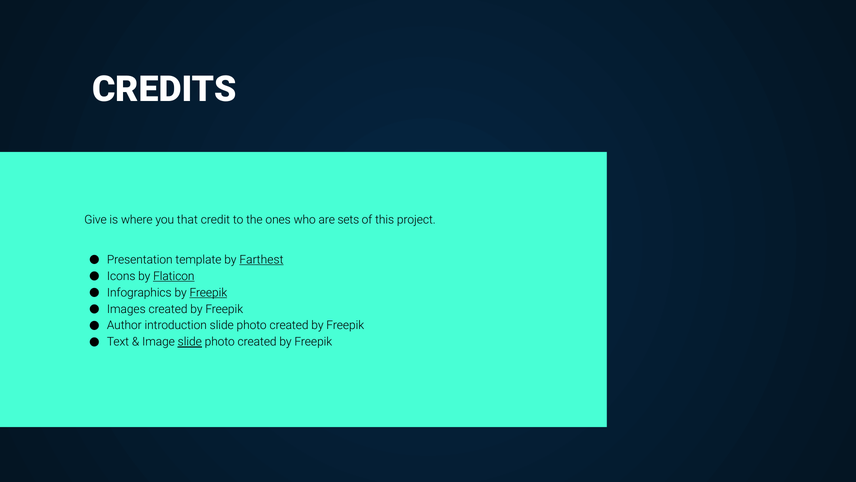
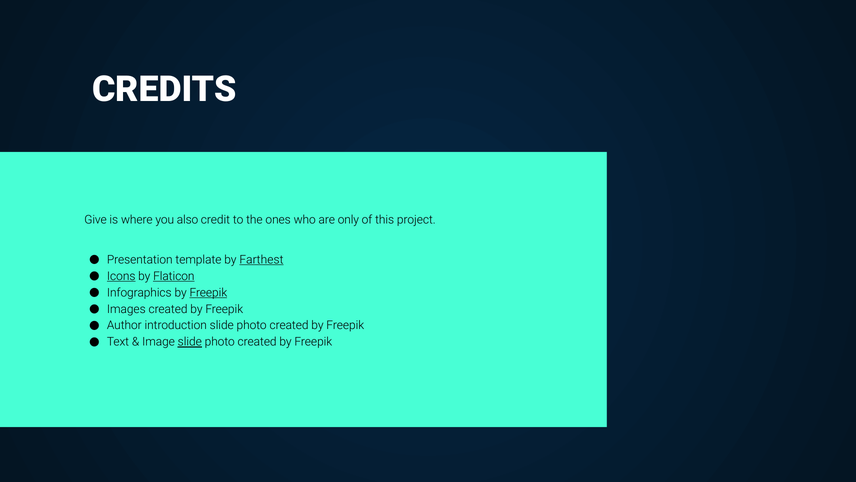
that: that -> also (188, 220)
sets: sets -> only (348, 220)
Icons underline: none -> present (121, 276)
